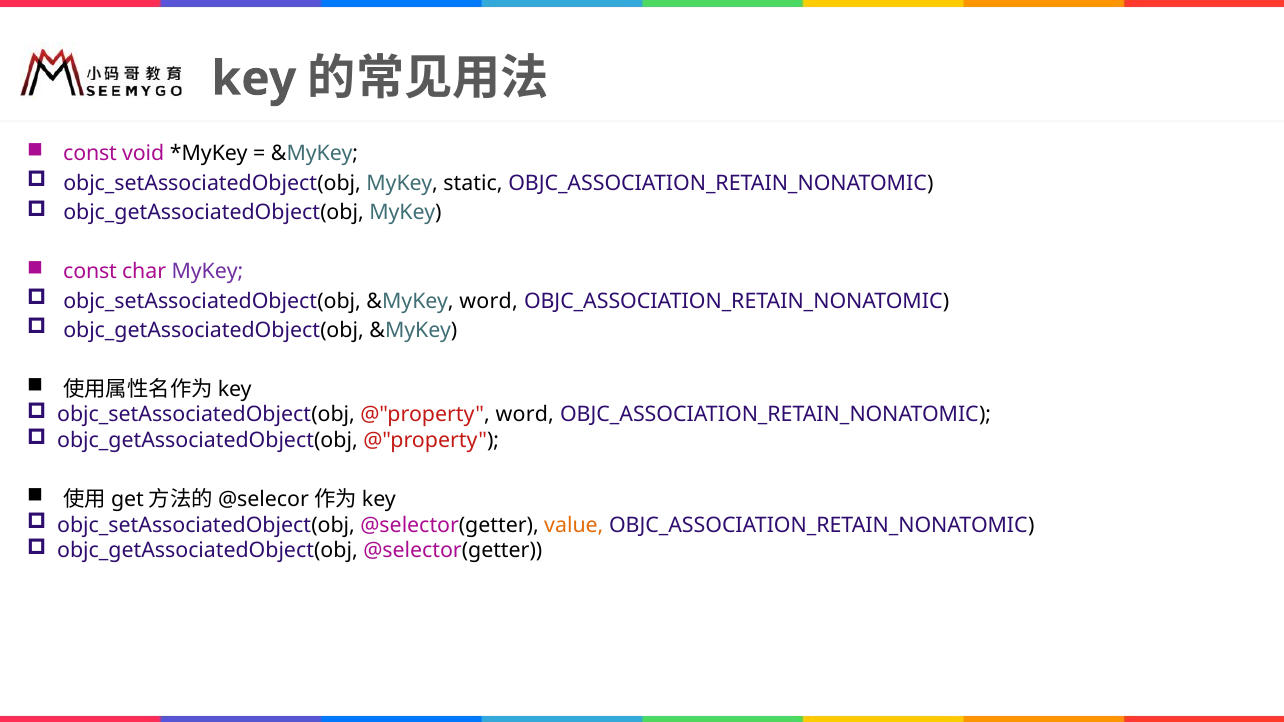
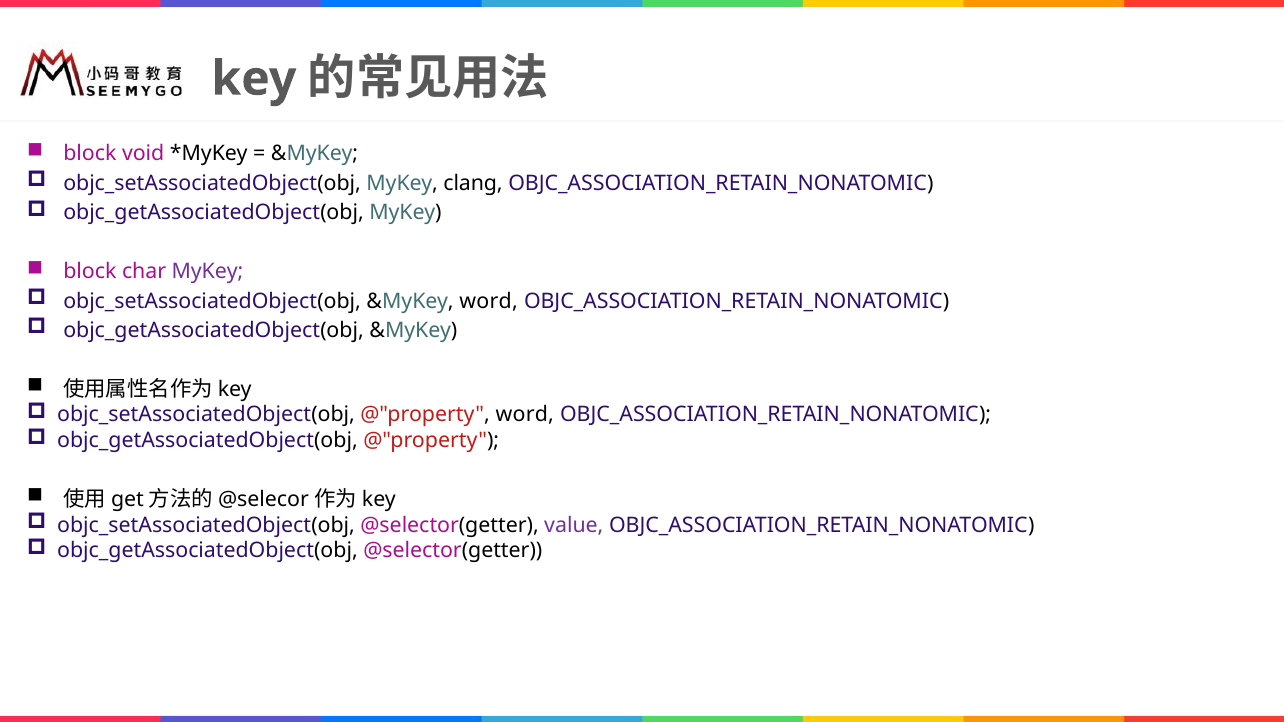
const: const -> block (90, 154)
static: static -> clang (473, 183)
const: const -> block (90, 272)
value colour: orange -> purple (574, 525)
